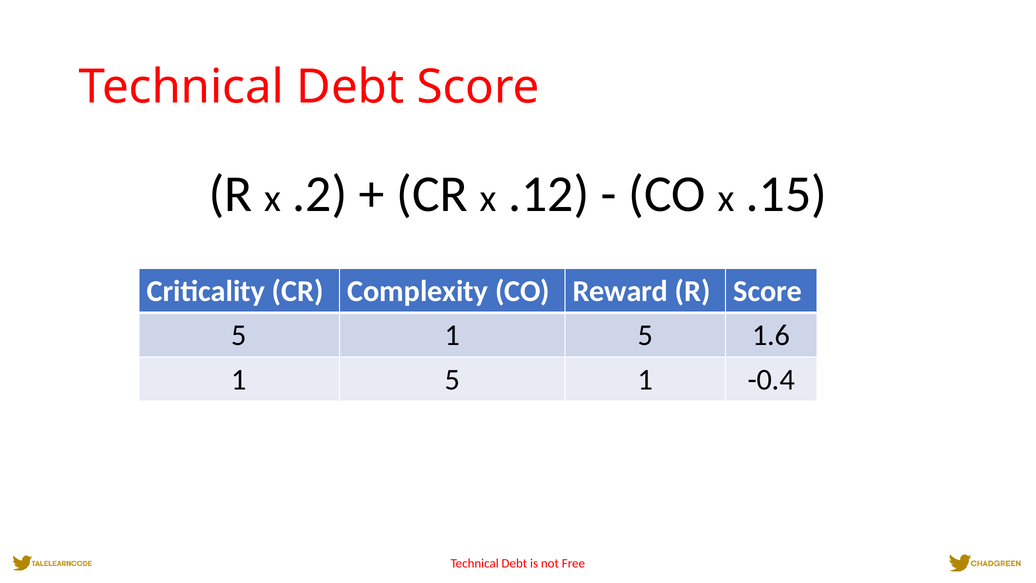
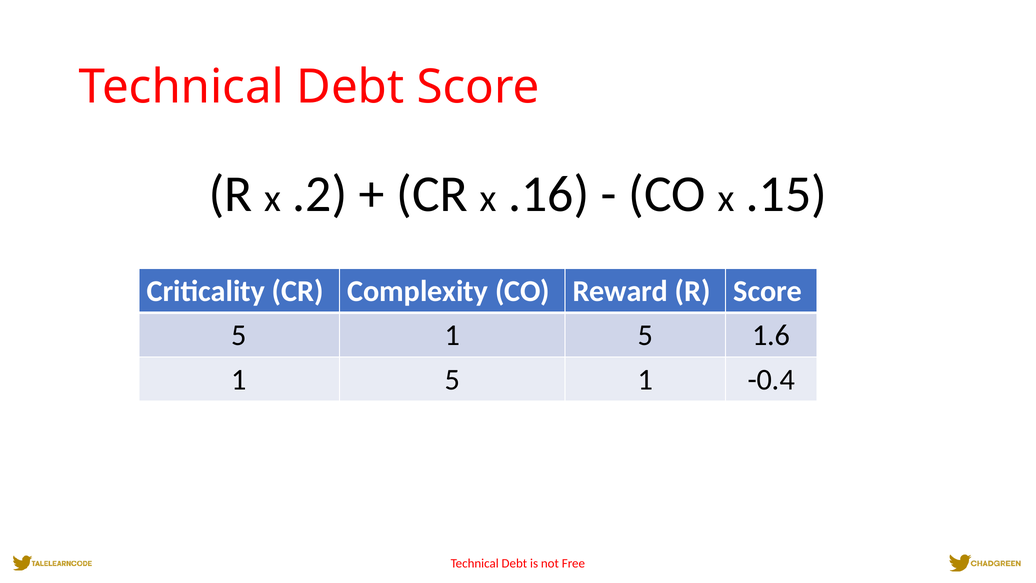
.12: .12 -> .16 (549, 194)
